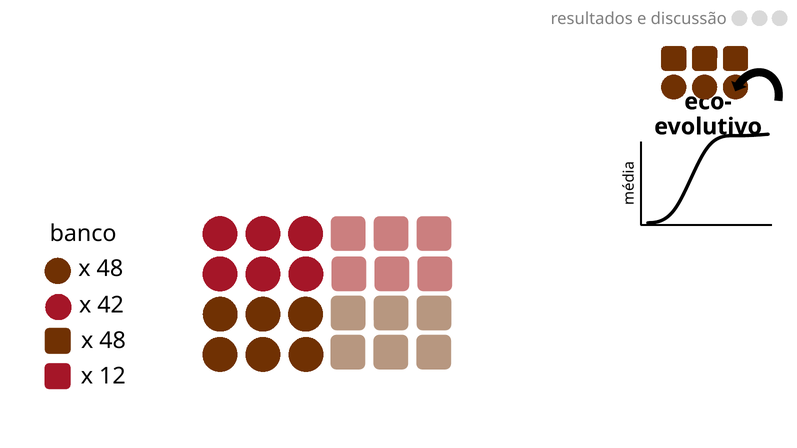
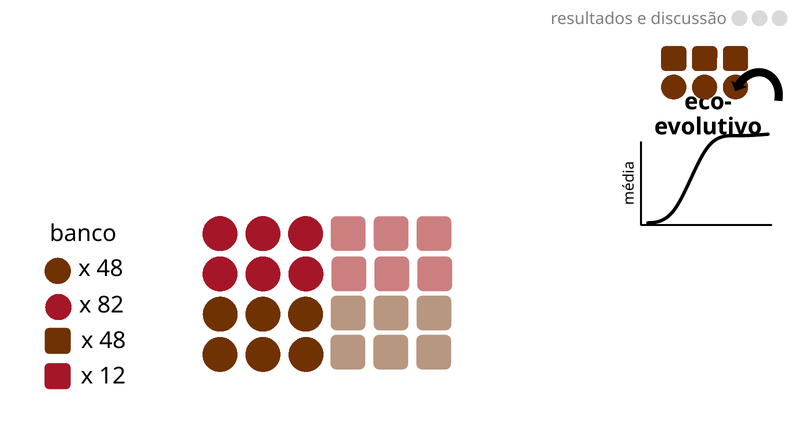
42: 42 -> 82 (111, 305)
